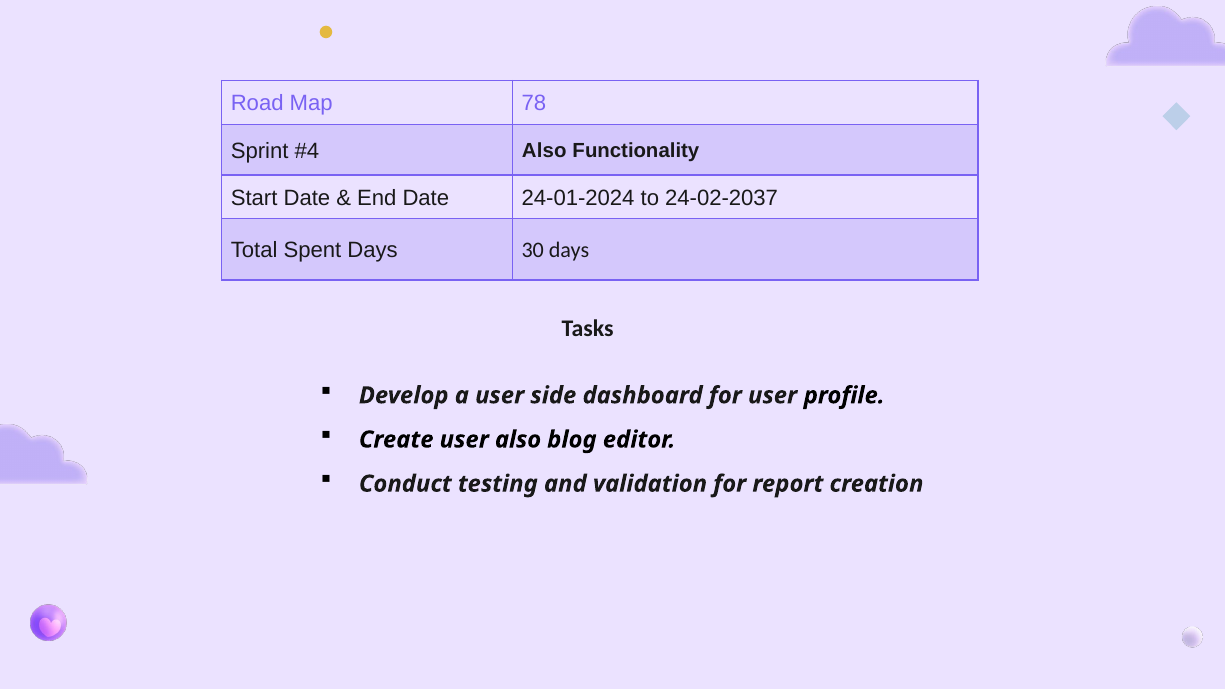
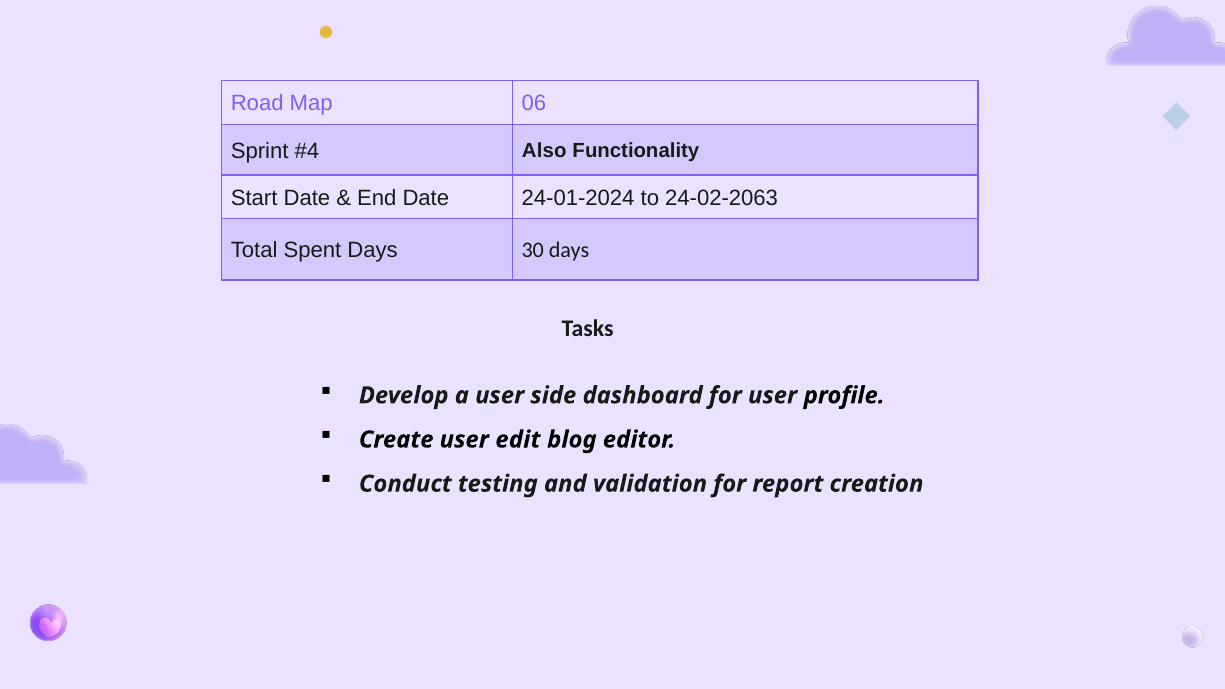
78: 78 -> 06 (534, 104)
24-02-2037: 24-02-2037 -> 24-02-2063 (722, 198)
user also: also -> edit (518, 440)
